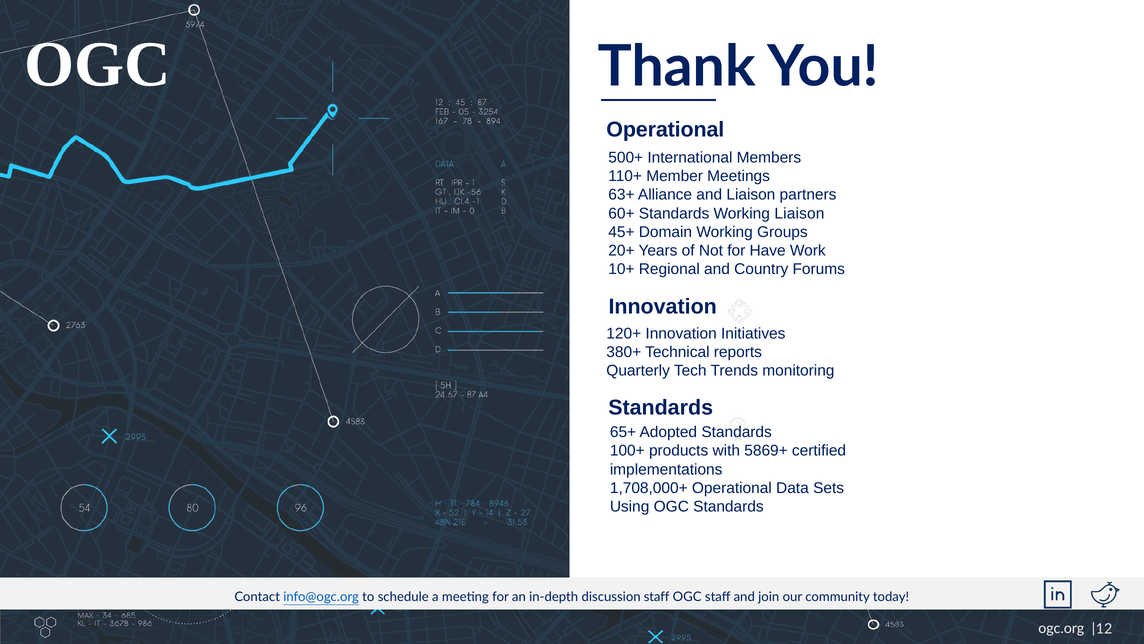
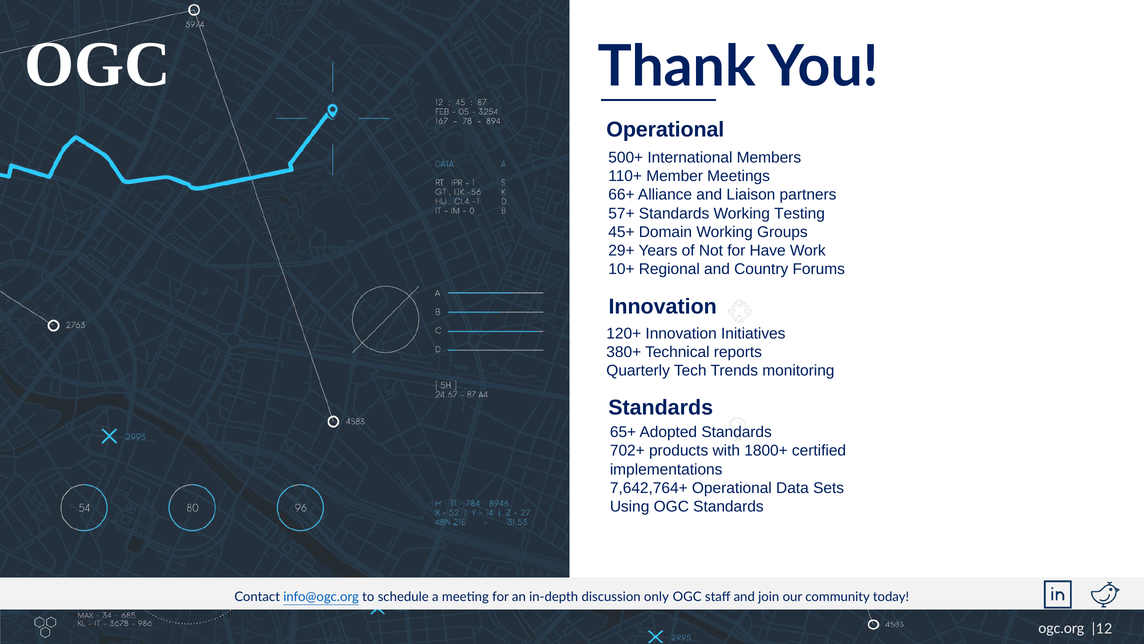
63+: 63+ -> 66+ (621, 195)
60+: 60+ -> 57+ (621, 213)
Working Liaison: Liaison -> Testing (800, 213)
20+: 20+ -> 29+ (621, 250)
100+: 100+ -> 702+ (627, 450)
5869+: 5869+ -> 1800+ (766, 450)
1,708,000+: 1,708,000+ -> 7,642,764+ (649, 488)
discussion staff: staff -> only (656, 597)
